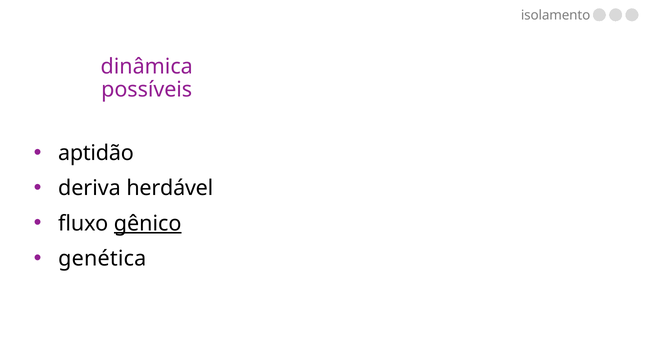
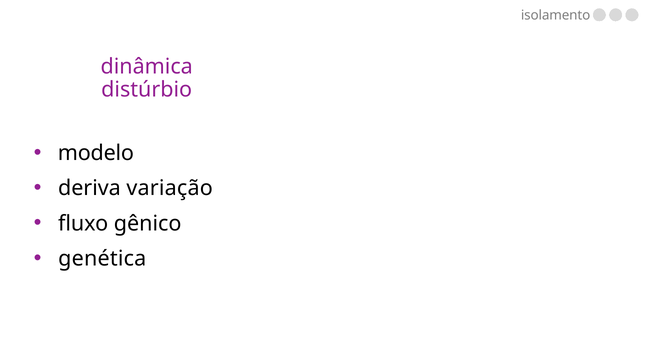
possíveis: possíveis -> distúrbio (147, 90)
aptidão: aptidão -> modelo (96, 153)
herdável: herdável -> variação (170, 188)
gênico underline: present -> none (148, 223)
